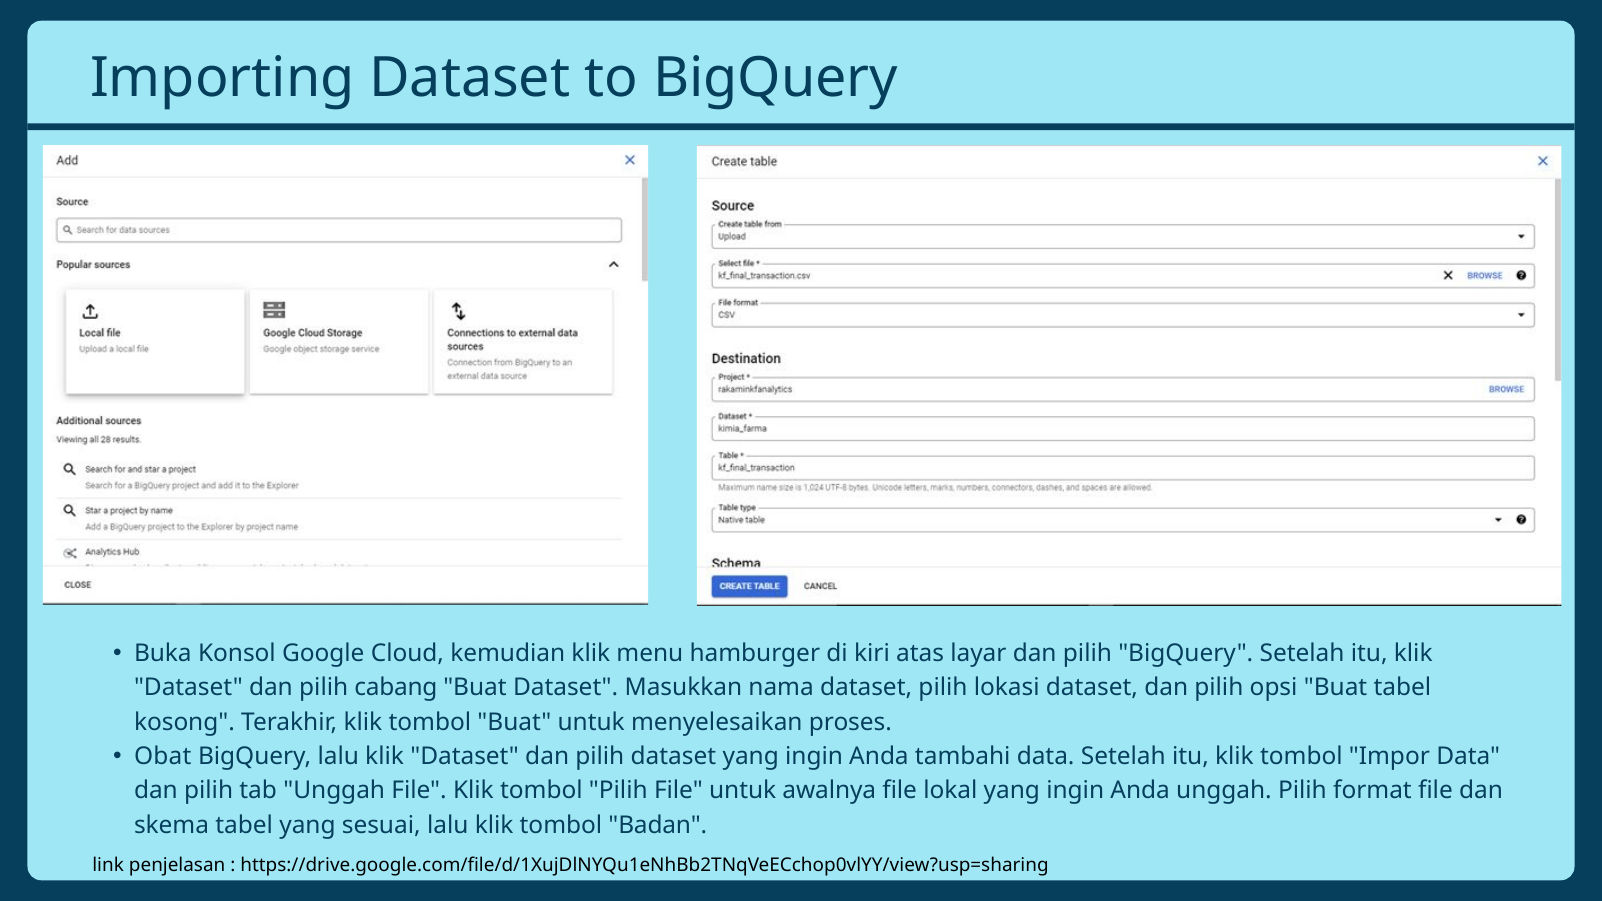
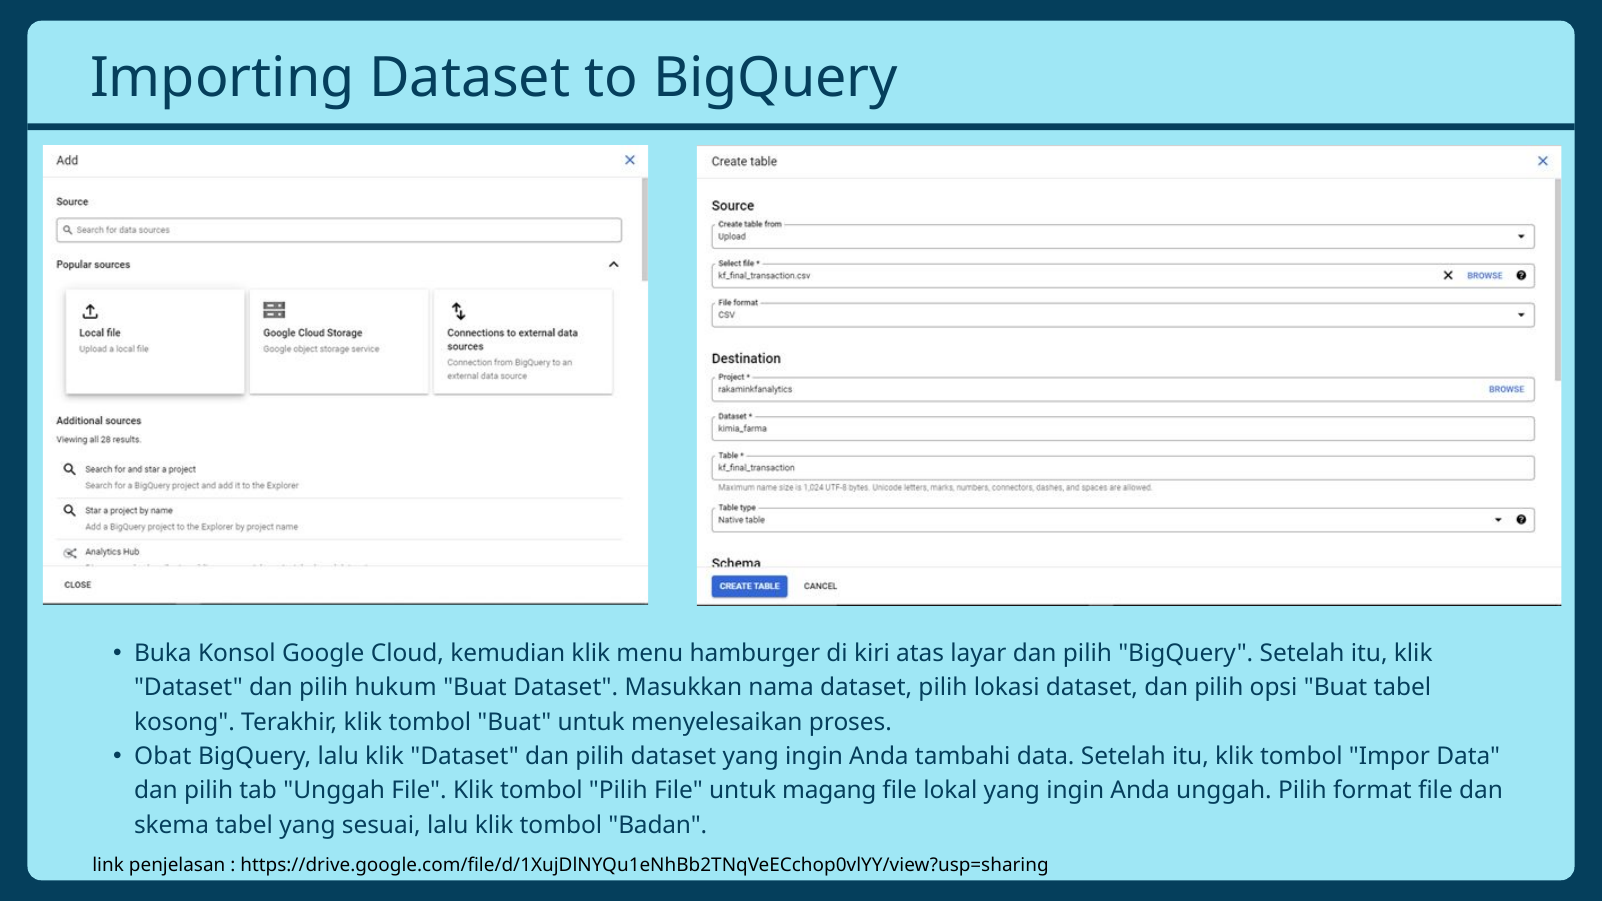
cabang: cabang -> hukum (396, 688)
awalnya: awalnya -> magang (829, 791)
